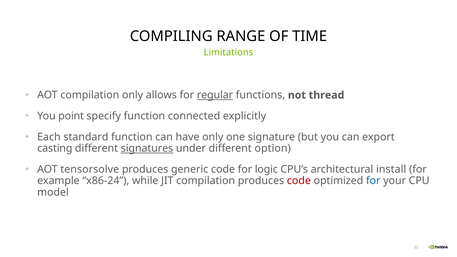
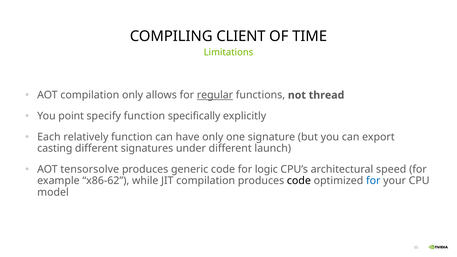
RANGE: RANGE -> CLIENT (241, 36)
connected: connected -> specifically (194, 116)
standard: standard -> relatively (86, 137)
signatures underline: present -> none (147, 148)
option: option -> launch (273, 148)
install: install -> speed (391, 169)
x86-24: x86-24 -> x86-62 (106, 181)
code colour: red -> black (299, 181)
